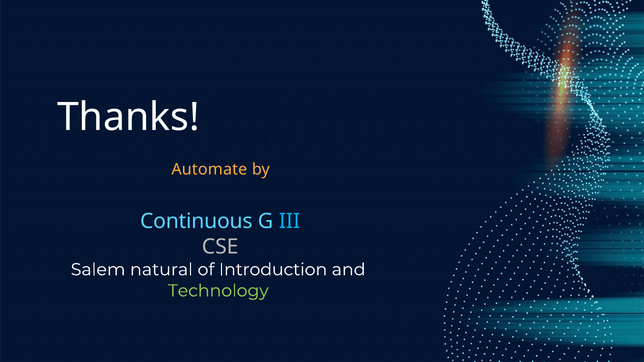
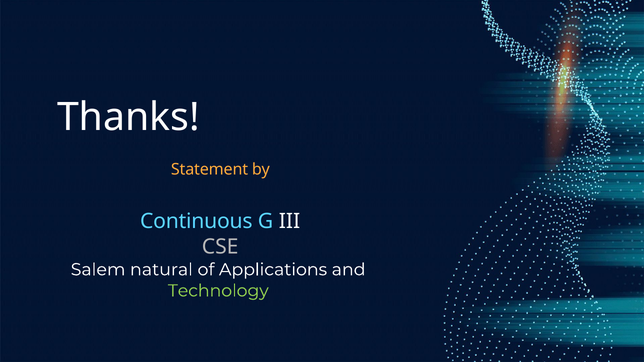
Automate: Automate -> Statement (210, 170)
III colour: light blue -> white (290, 222)
Introduction: Introduction -> Applications (273, 270)
